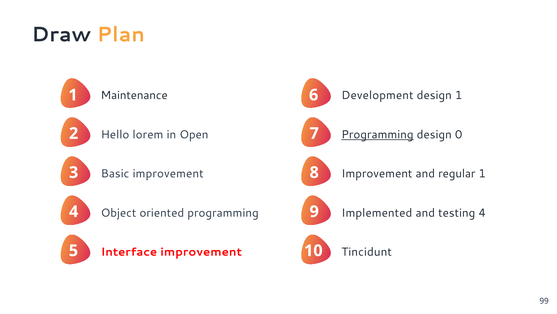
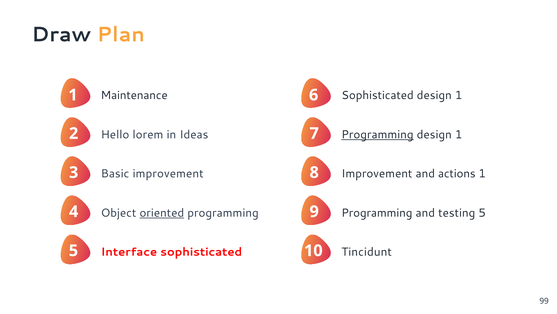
6 Development: Development -> Sophisticated (377, 95)
Open: Open -> Ideas (194, 134)
0: 0 -> 1 (459, 134)
regular: regular -> actions (457, 173)
oriented underline: none -> present (162, 212)
Implemented: Implemented -> Programming (377, 212)
testing 4: 4 -> 5 (482, 212)
Interface improvement: improvement -> sophisticated (201, 252)
